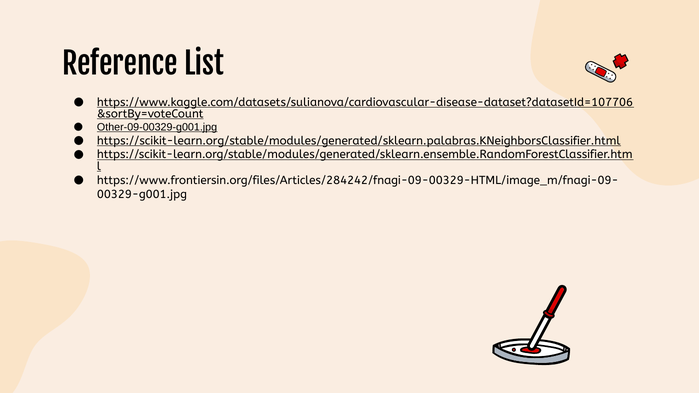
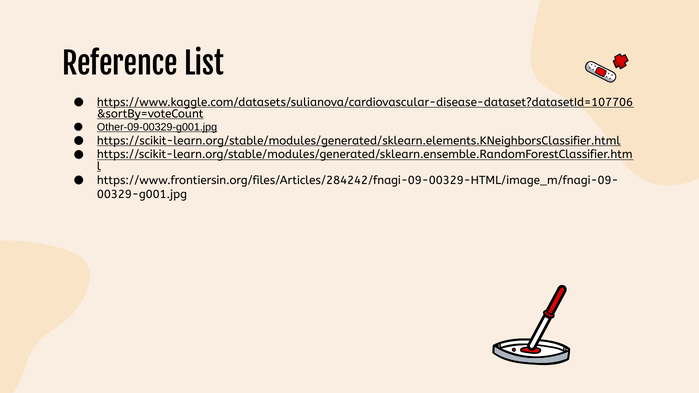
https://scikit-learn.org/stable/modules/generated/sklearn.palabras.KNeighborsClassifier.html: https://scikit-learn.org/stable/modules/generated/sklearn.palabras.KNeighborsClassifier.html -> https://scikit-learn.org/stable/modules/generated/sklearn.elements.KNeighborsClassifier.html (359, 141)
